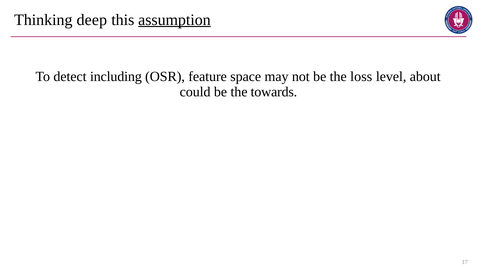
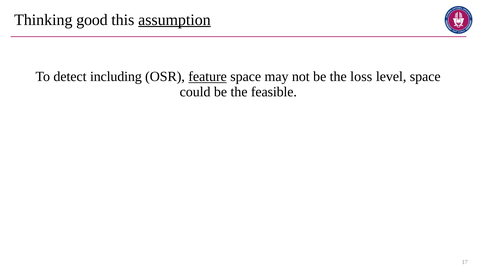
deep: deep -> good (92, 20)
feature underline: none -> present (208, 77)
level about: about -> space (425, 77)
towards: towards -> feasible (274, 92)
